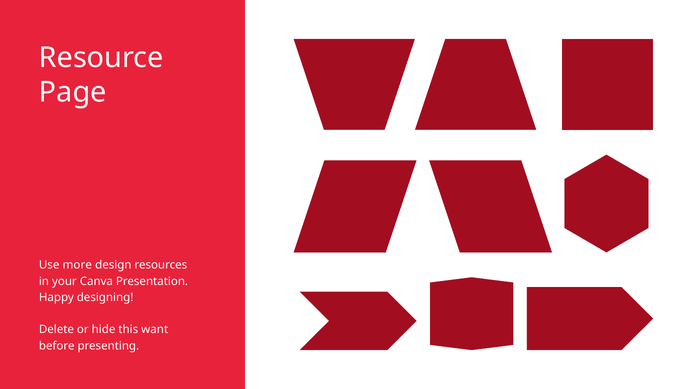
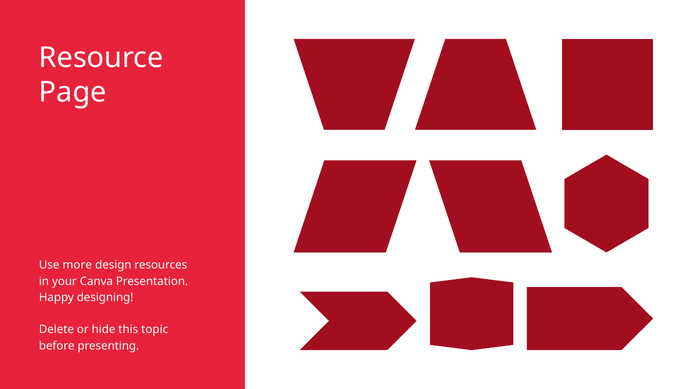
want: want -> topic (155, 330)
